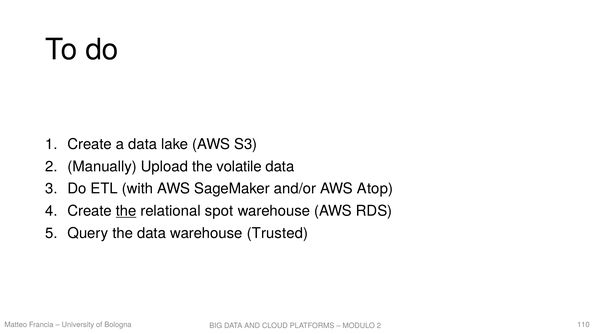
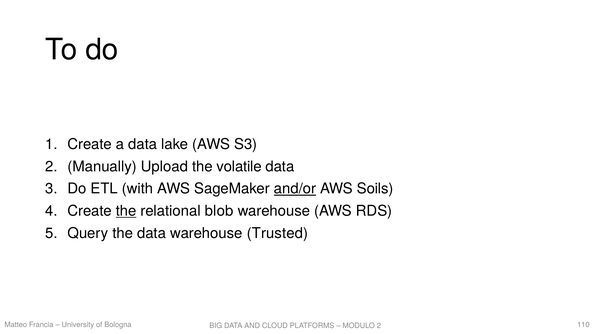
and/or underline: none -> present (295, 189)
Atop: Atop -> Soils (375, 189)
spot: spot -> blob (219, 211)
